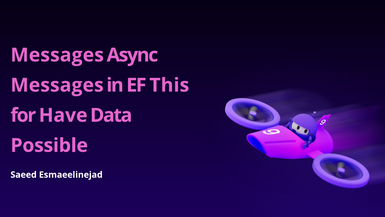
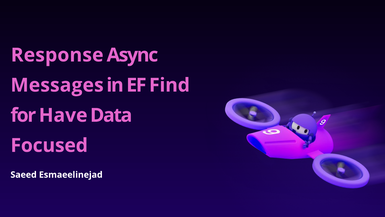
Messages: Messages -> Response (57, 55)
This: This -> Find (169, 85)
Possible: Possible -> Focused (49, 145)
